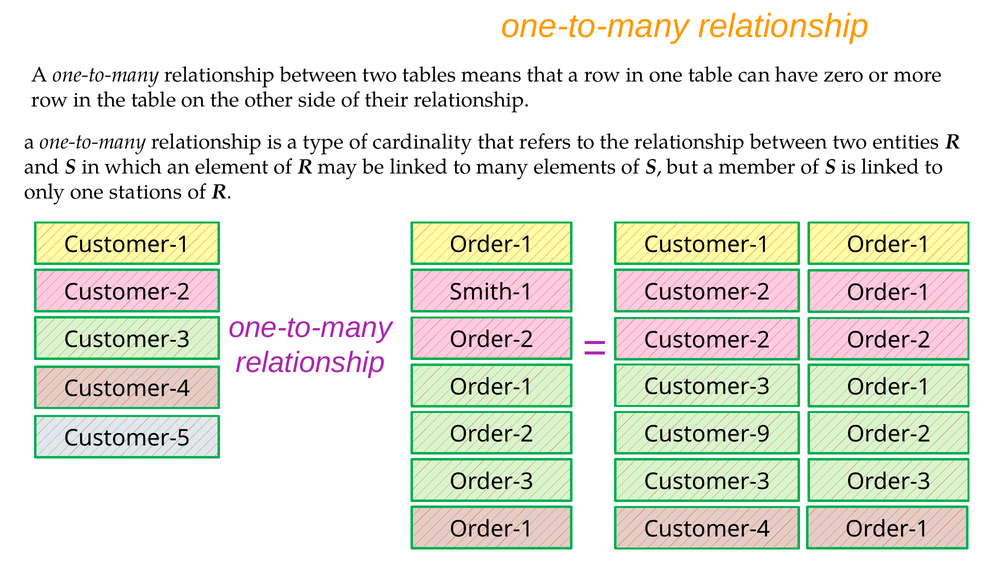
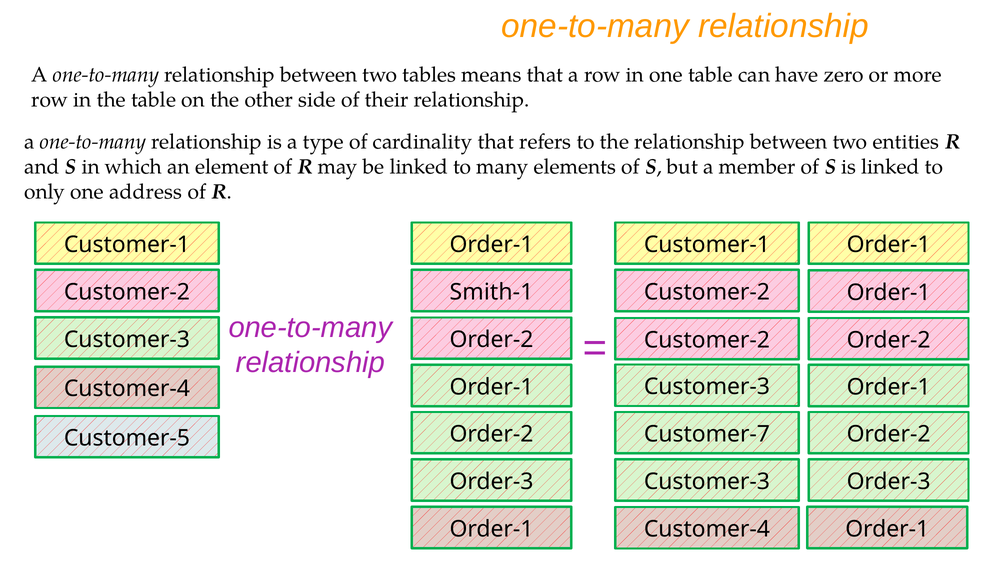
stations: stations -> address (146, 192)
Customer-9: Customer-9 -> Customer-7 (707, 434)
